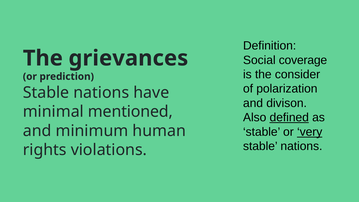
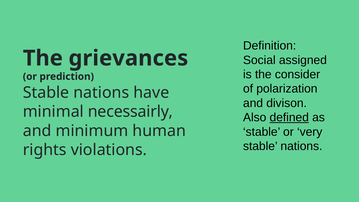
coverage: coverage -> assigned (303, 60)
mentioned: mentioned -> necessairly (130, 112)
very underline: present -> none (310, 132)
